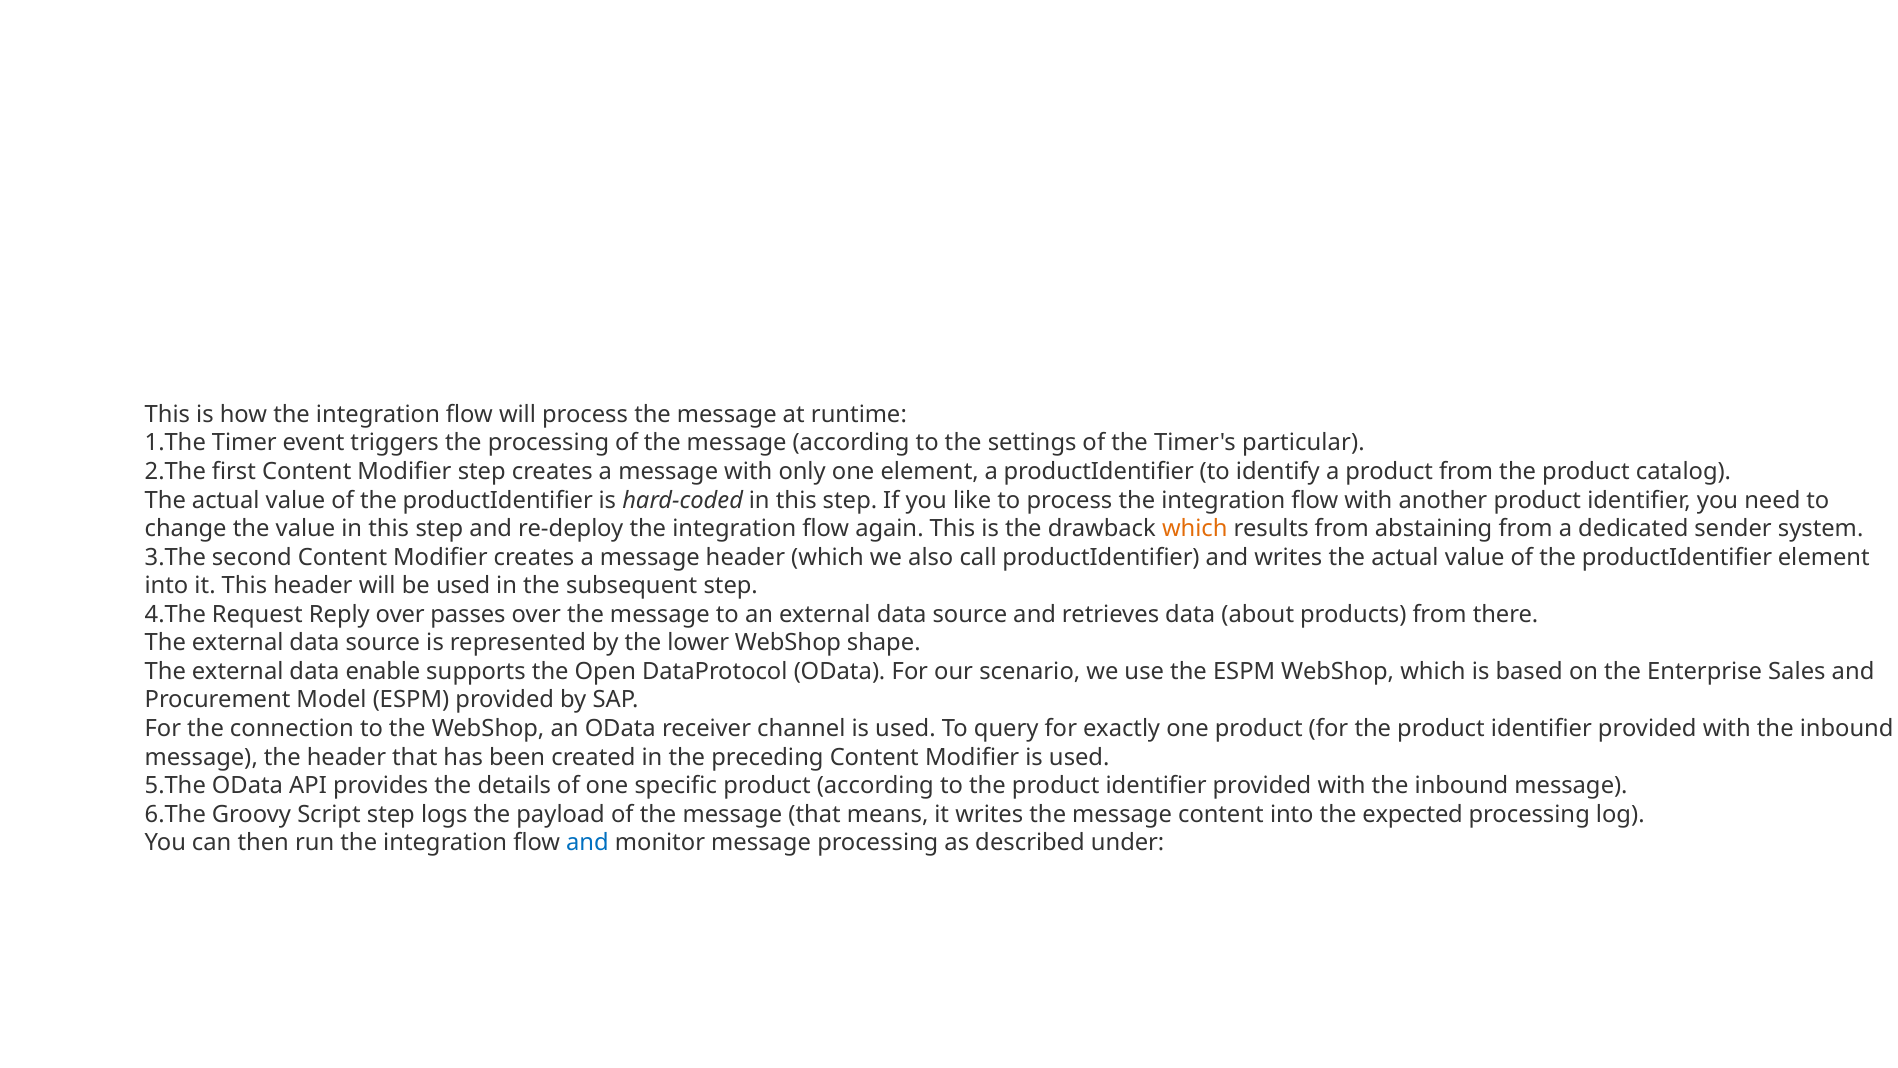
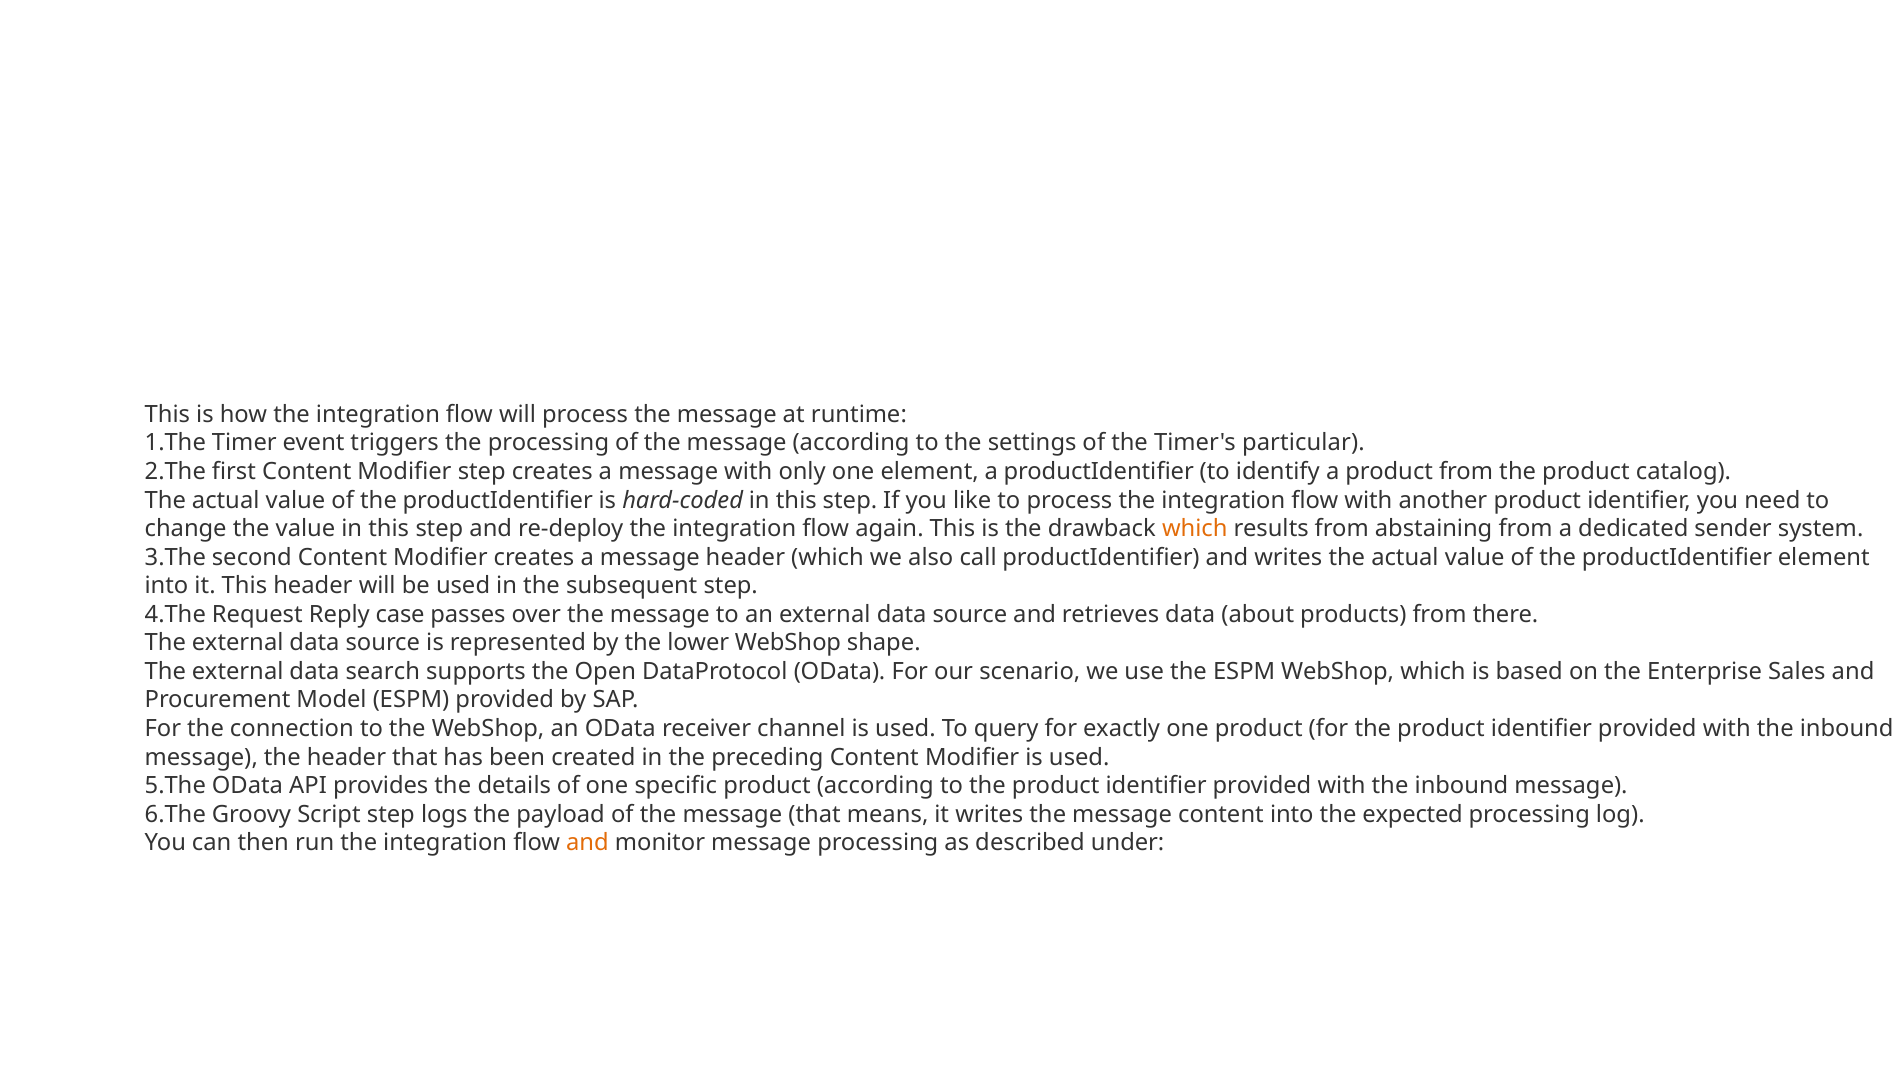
Reply over: over -> case (400, 614)
enable: enable -> search (383, 671)
and colour: blue -> orange (587, 843)
